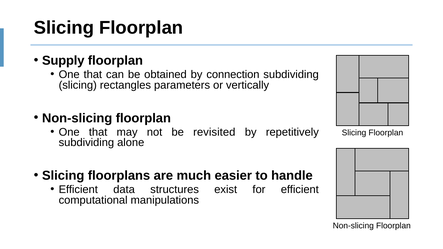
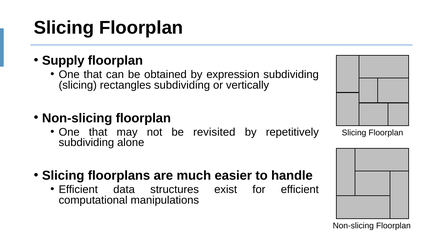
connection: connection -> expression (233, 75)
rectangles parameters: parameters -> subdividing (182, 85)
